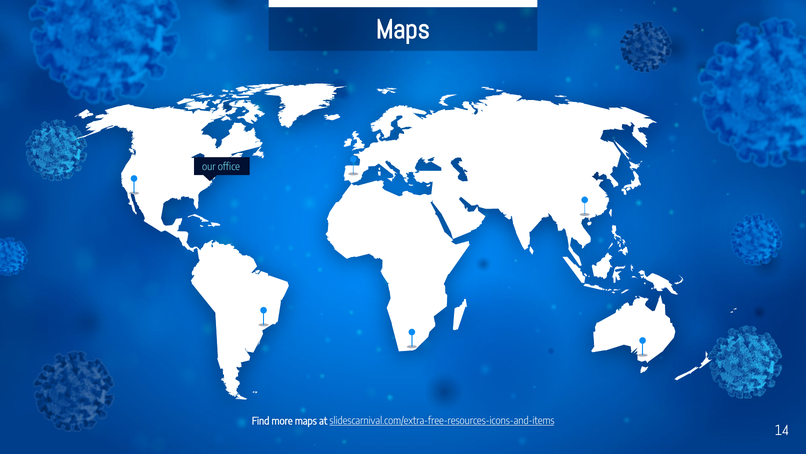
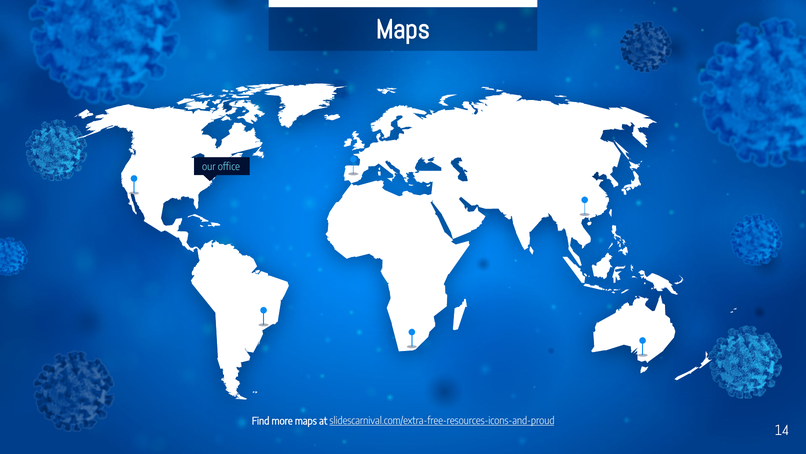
slidescarnival.com/extra-free-resources-icons-and-items: slidescarnival.com/extra-free-resources-icons-and-items -> slidescarnival.com/extra-free-resources-icons-and-proud (442, 421)
